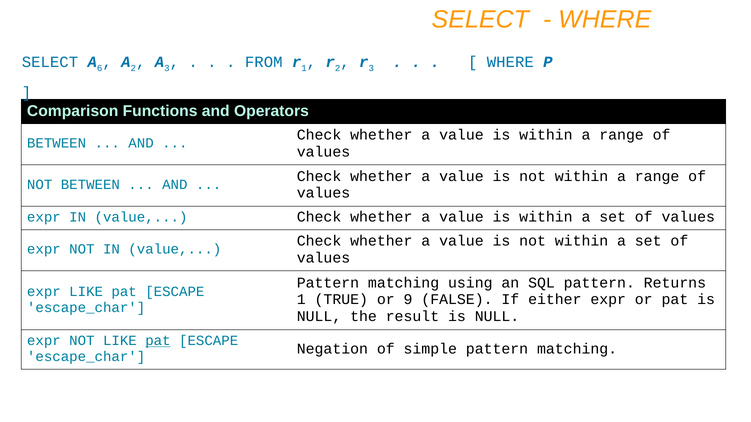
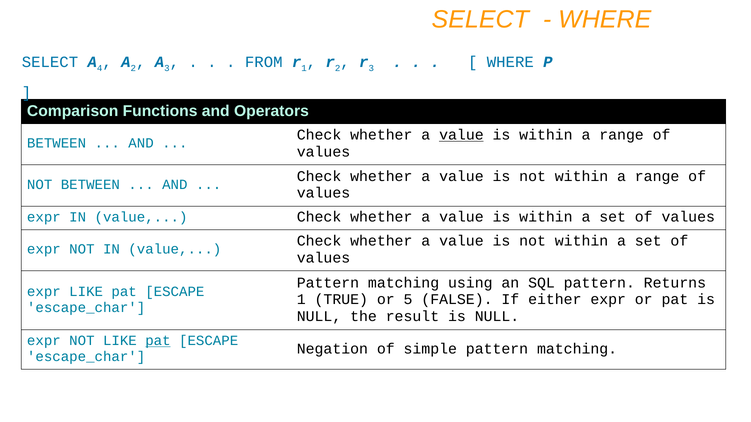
6: 6 -> 4 (100, 68)
value underline: none -> present (461, 135)
9: 9 -> 5 (408, 300)
